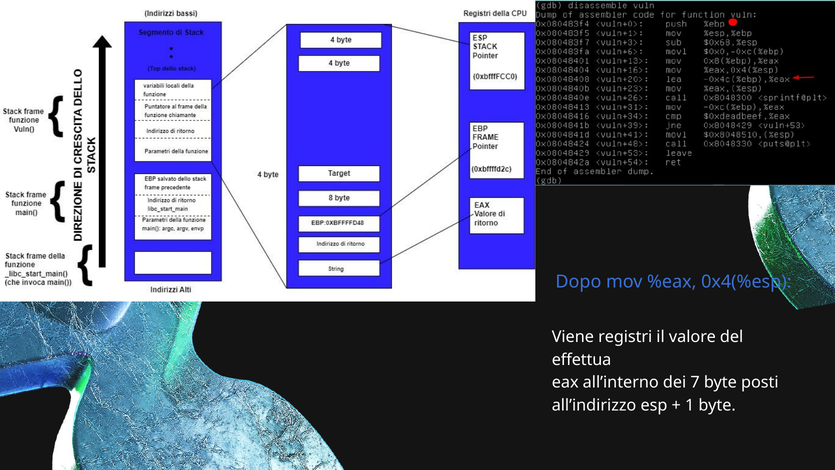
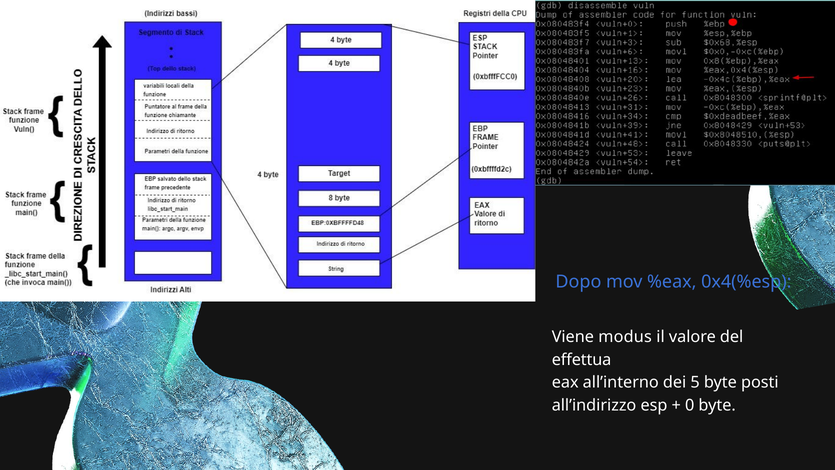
registri: registri -> modus (625, 337)
7: 7 -> 5 (695, 382)
1: 1 -> 0 (690, 405)
